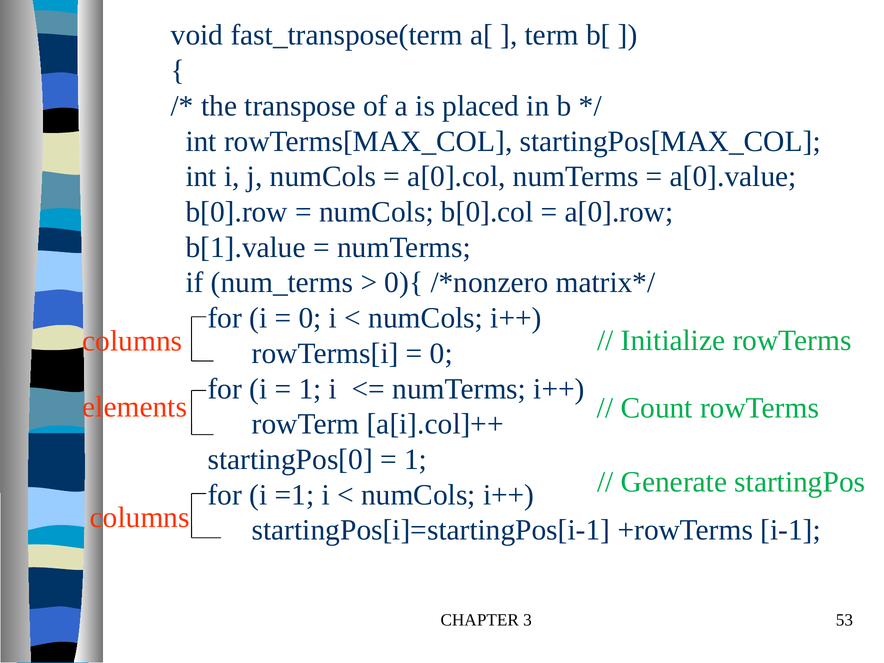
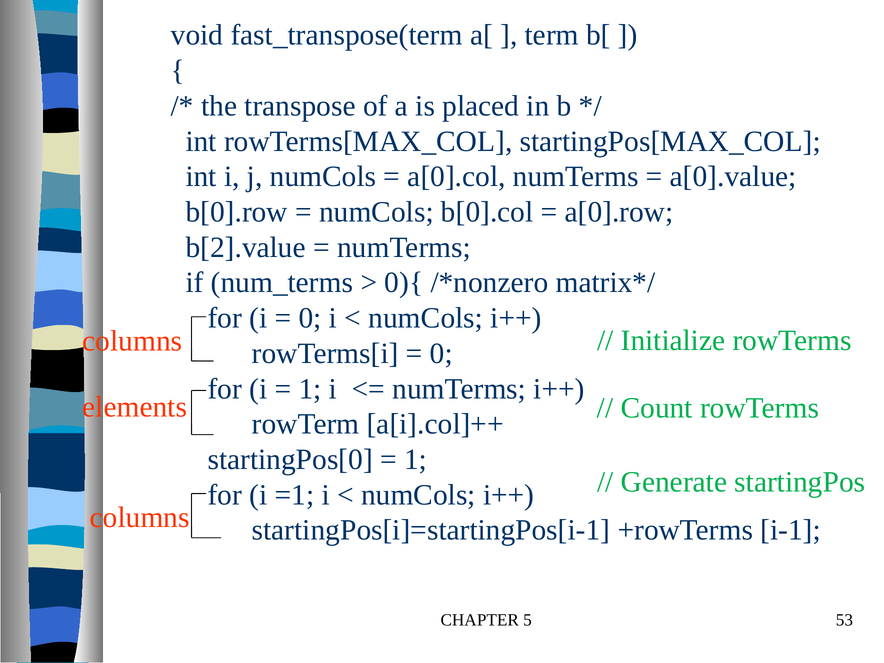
b[1].value: b[1].value -> b[2].value (246, 247)
3: 3 -> 5 (528, 620)
